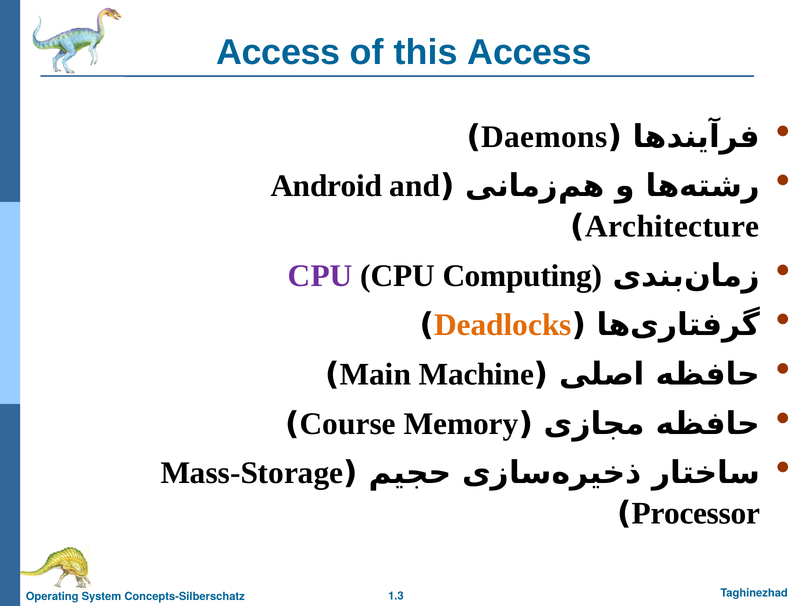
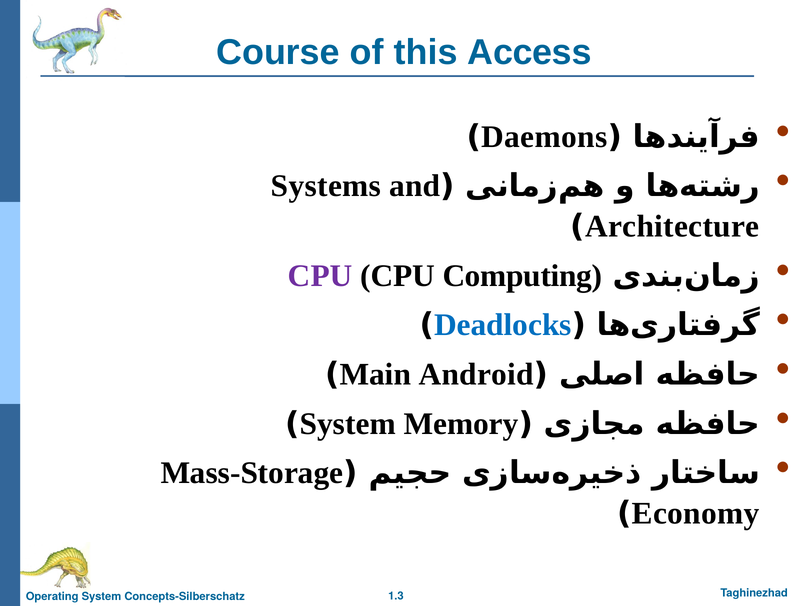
Access: Access -> Course (278, 52)
Android: Android -> Systems (326, 186)
Deadlocks colour: orange -> blue (503, 325)
Machine: Machine -> Android (476, 374)
Course: Course -> System (348, 424)
Processor: Processor -> Economy (696, 513)
